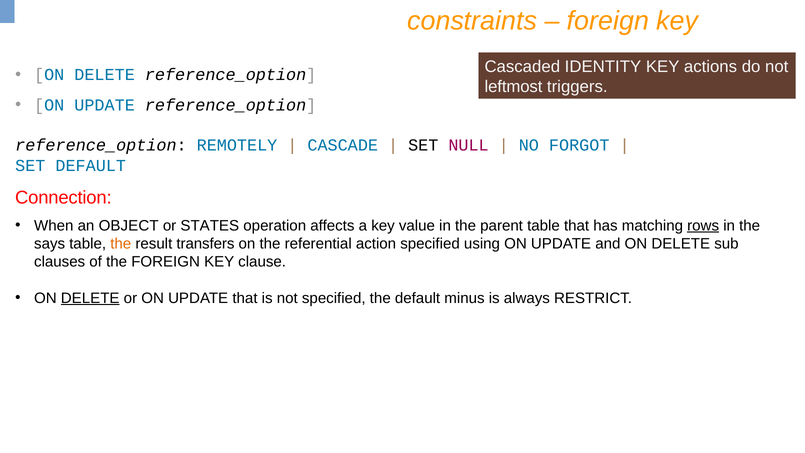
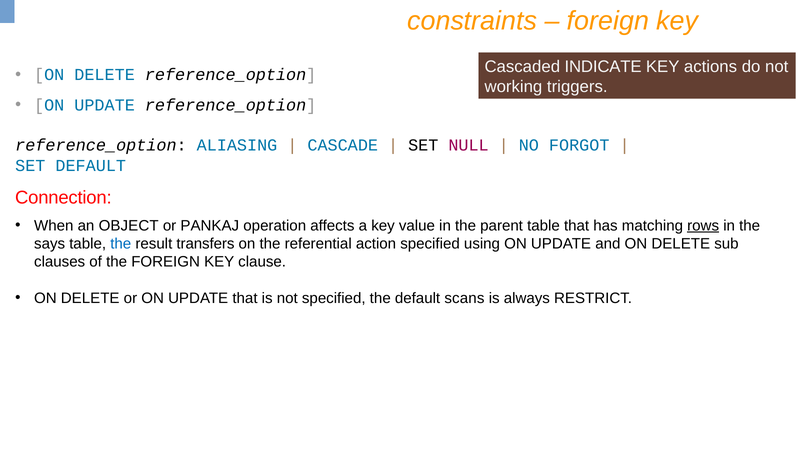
IDENTITY: IDENTITY -> INDICATE (603, 67)
leftmost: leftmost -> working (513, 87)
REMOTELY: REMOTELY -> ALIASING (237, 145)
STATES: STATES -> PANKAJ (210, 225)
the colour: orange -> blue (121, 244)
DELETE underline: present -> none (90, 298)
minus: minus -> scans (464, 298)
